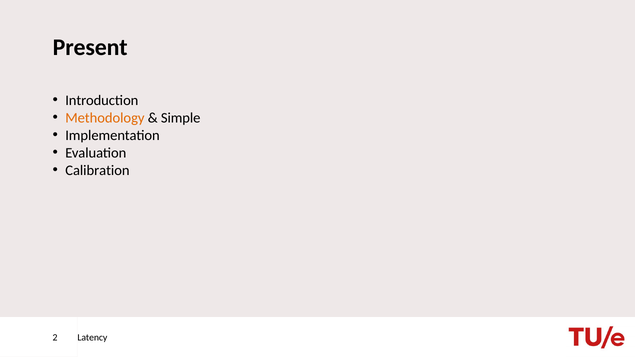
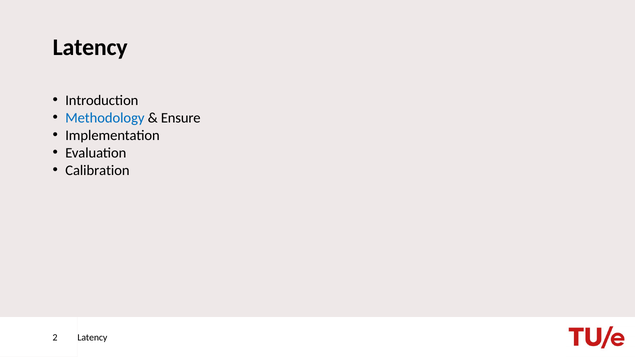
Present: Present -> Latency (90, 47)
Methodology colour: orange -> blue (105, 118)
Simple: Simple -> Ensure (181, 118)
